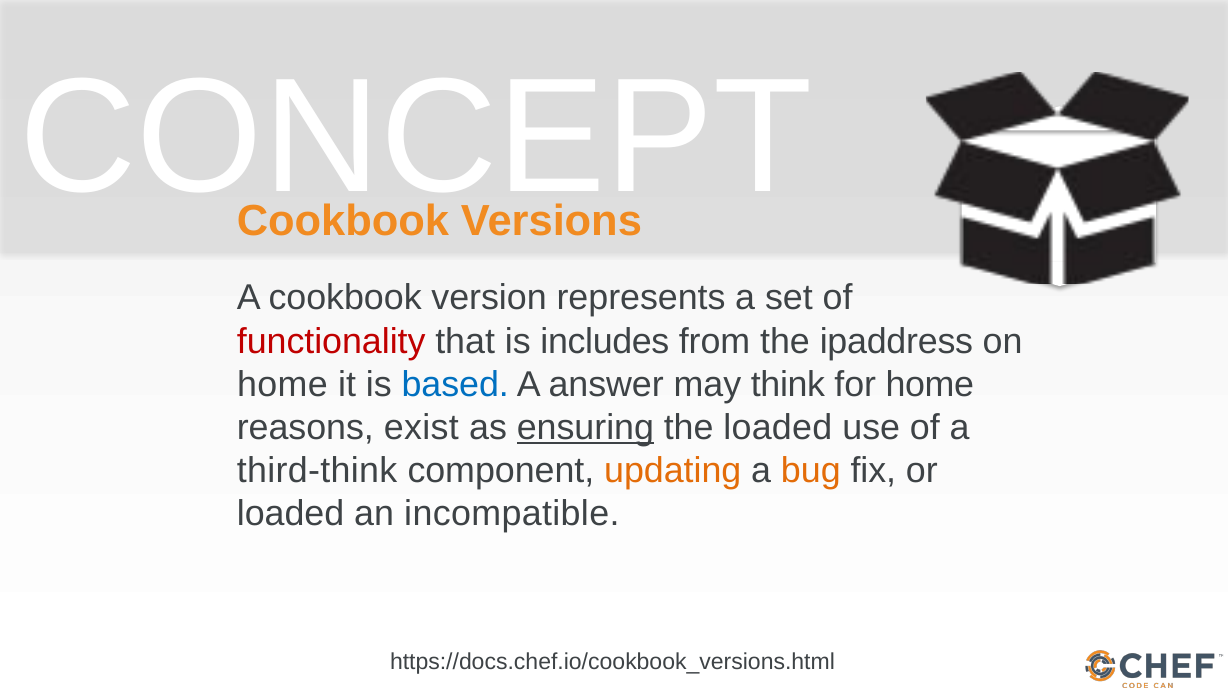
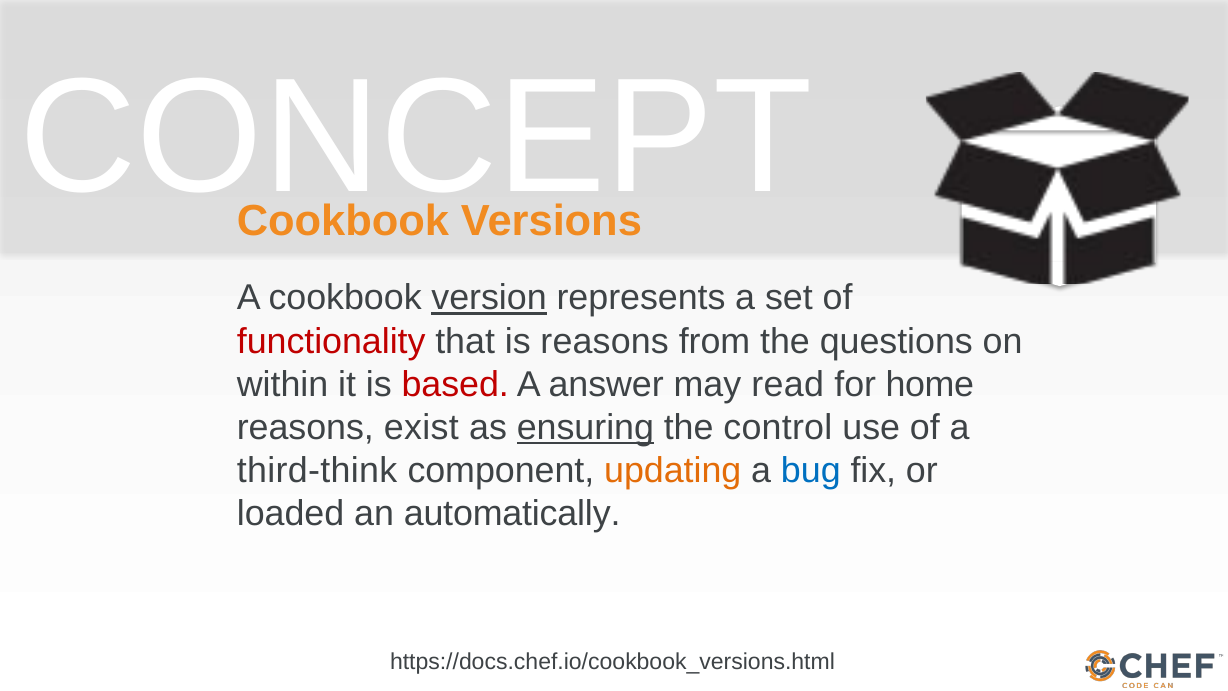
version underline: none -> present (489, 298)
is includes: includes -> reasons (605, 341)
ipaddress: ipaddress -> questions (896, 341)
home: home -> within (283, 384)
based colour: blue -> red (455, 384)
think: think -> read (788, 384)
the loaded: loaded -> control (778, 427)
bug colour: orange -> blue (811, 470)
incompatible: incompatible -> automatically (512, 513)
